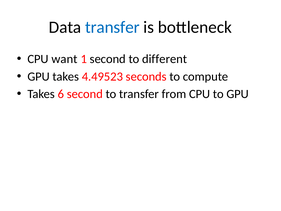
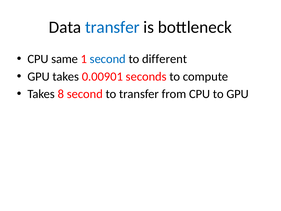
want: want -> same (65, 59)
second colour: black -> blue (108, 59)
4.49523: 4.49523 -> 0.00901 (102, 76)
6: 6 -> 8 (61, 94)
